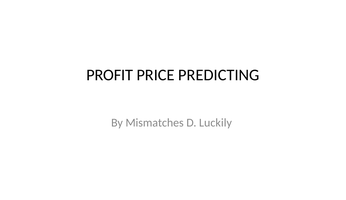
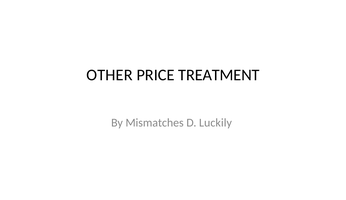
PROFIT: PROFIT -> OTHER (110, 75)
PREDICTING: PREDICTING -> TREATMENT (219, 75)
